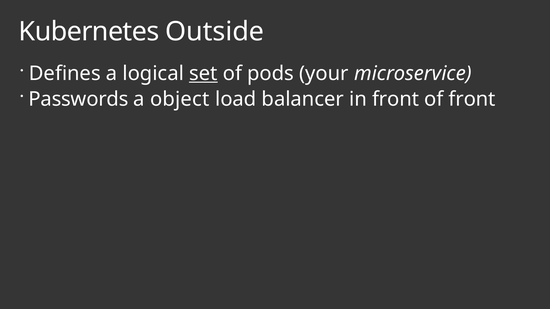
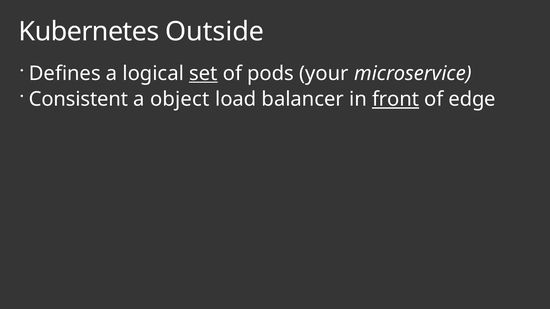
Passwords: Passwords -> Consistent (78, 99)
front underline: none -> present (396, 99)
of front: front -> edge (472, 99)
